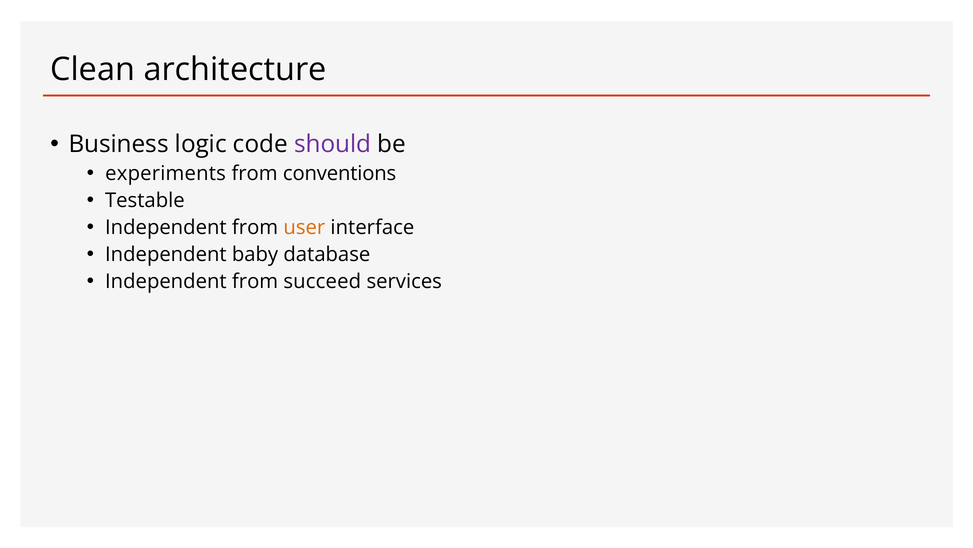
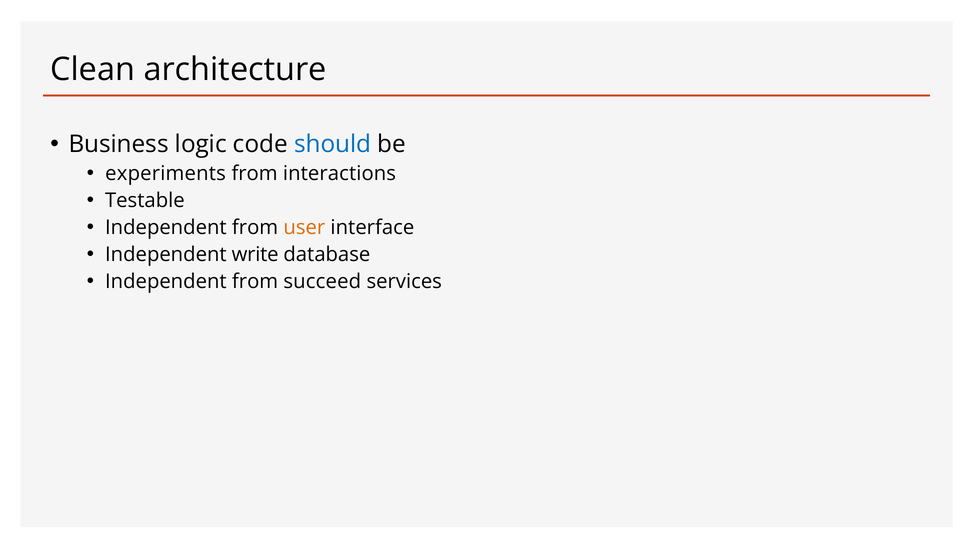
should colour: purple -> blue (333, 144)
conventions: conventions -> interactions (339, 173)
baby: baby -> write (255, 254)
